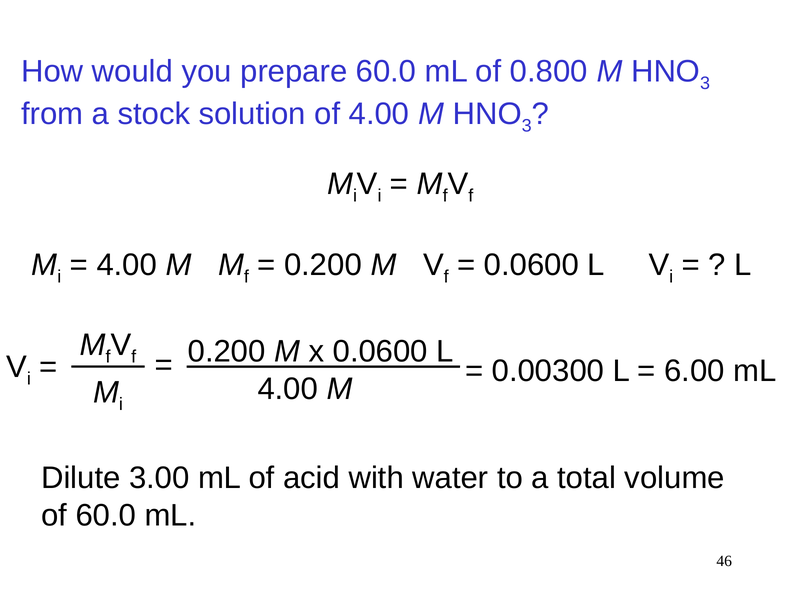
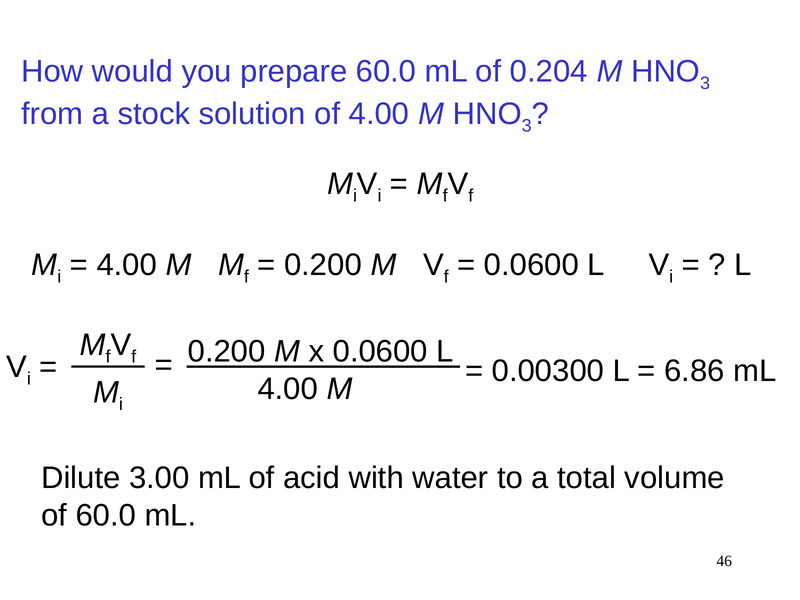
0.800: 0.800 -> 0.204 (549, 71)
6.00: 6.00 -> 6.86 (694, 371)
